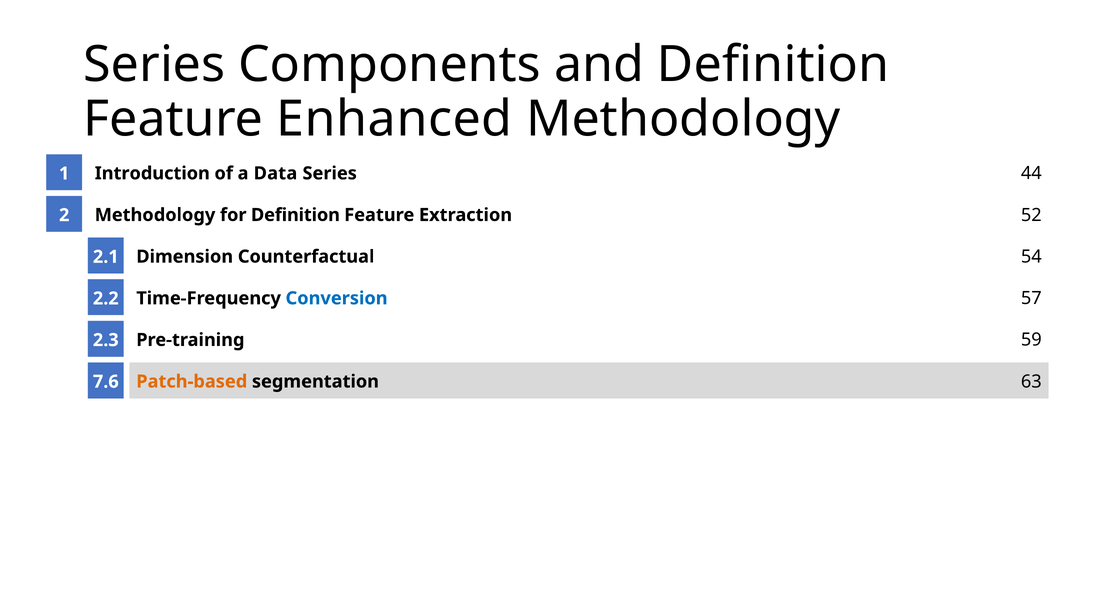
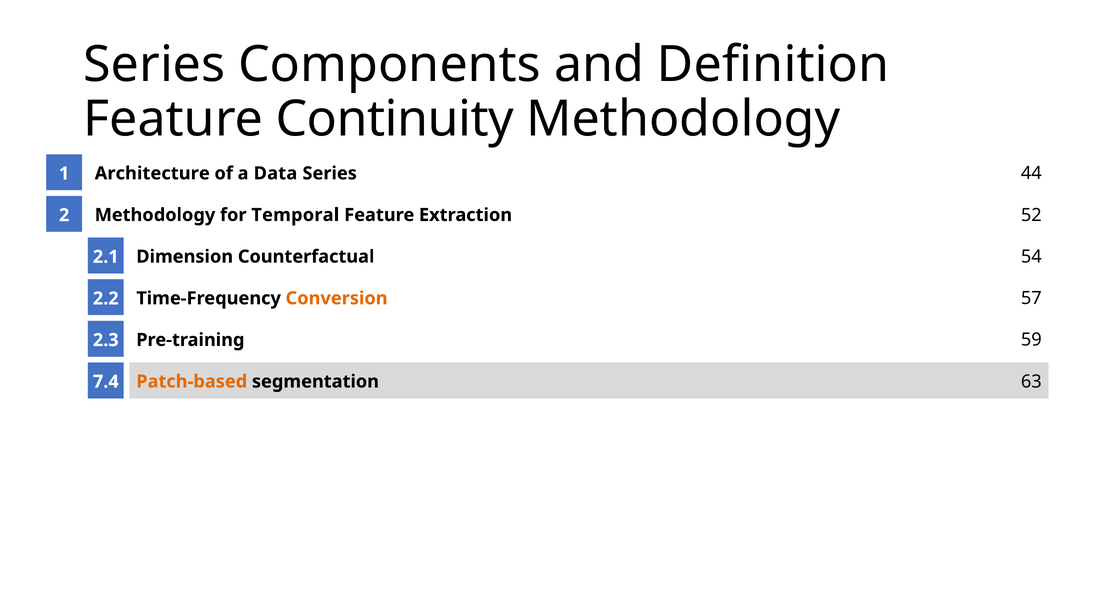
Enhanced: Enhanced -> Continuity (395, 119)
Introduction: Introduction -> Architecture (152, 173)
for Definition: Definition -> Temporal (295, 215)
Conversion colour: blue -> orange (337, 298)
7.6: 7.6 -> 7.4 (106, 382)
